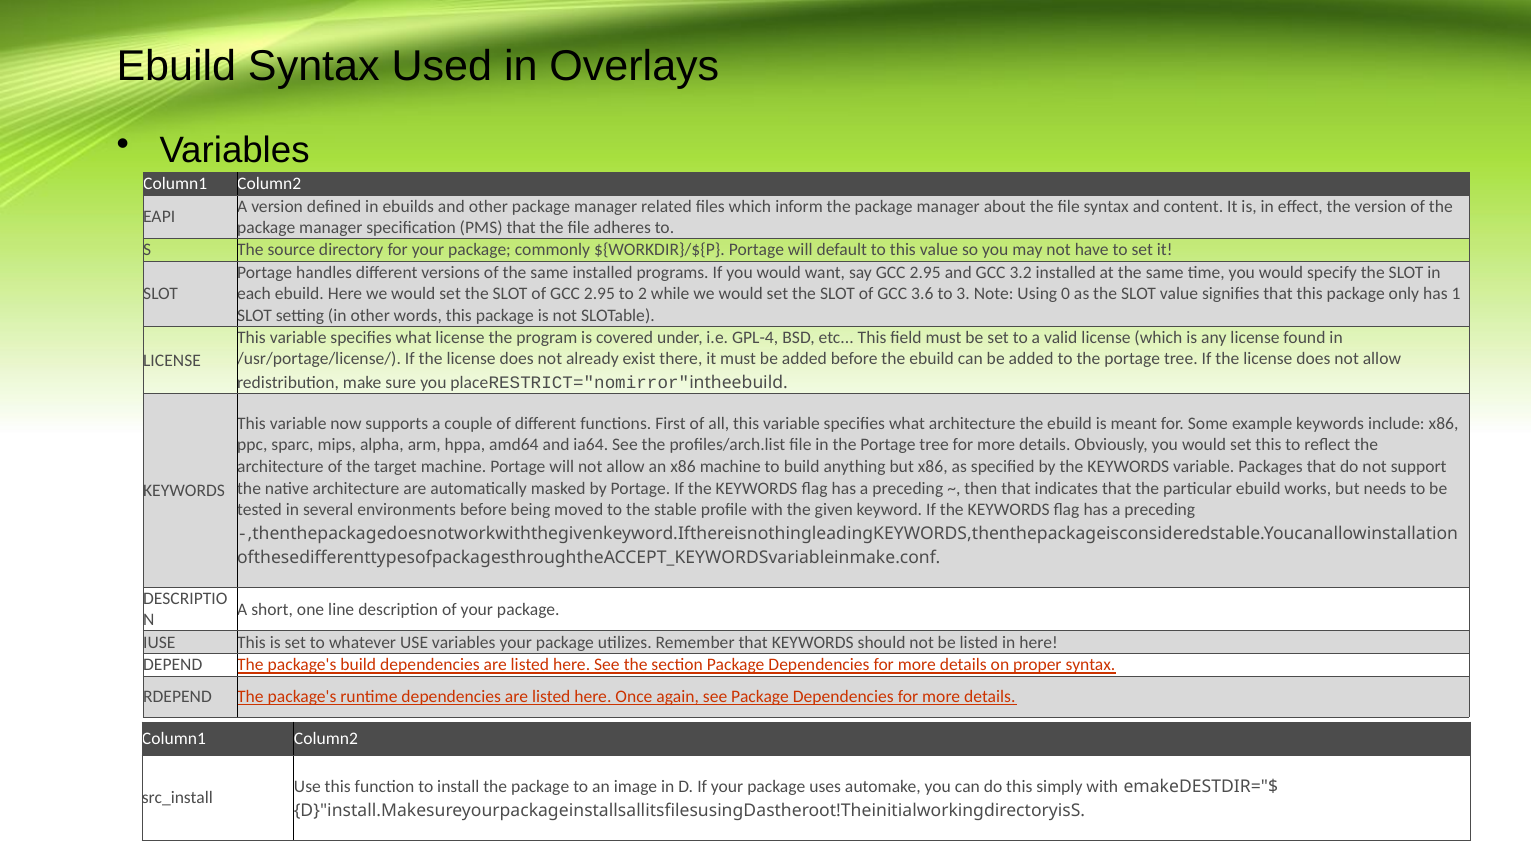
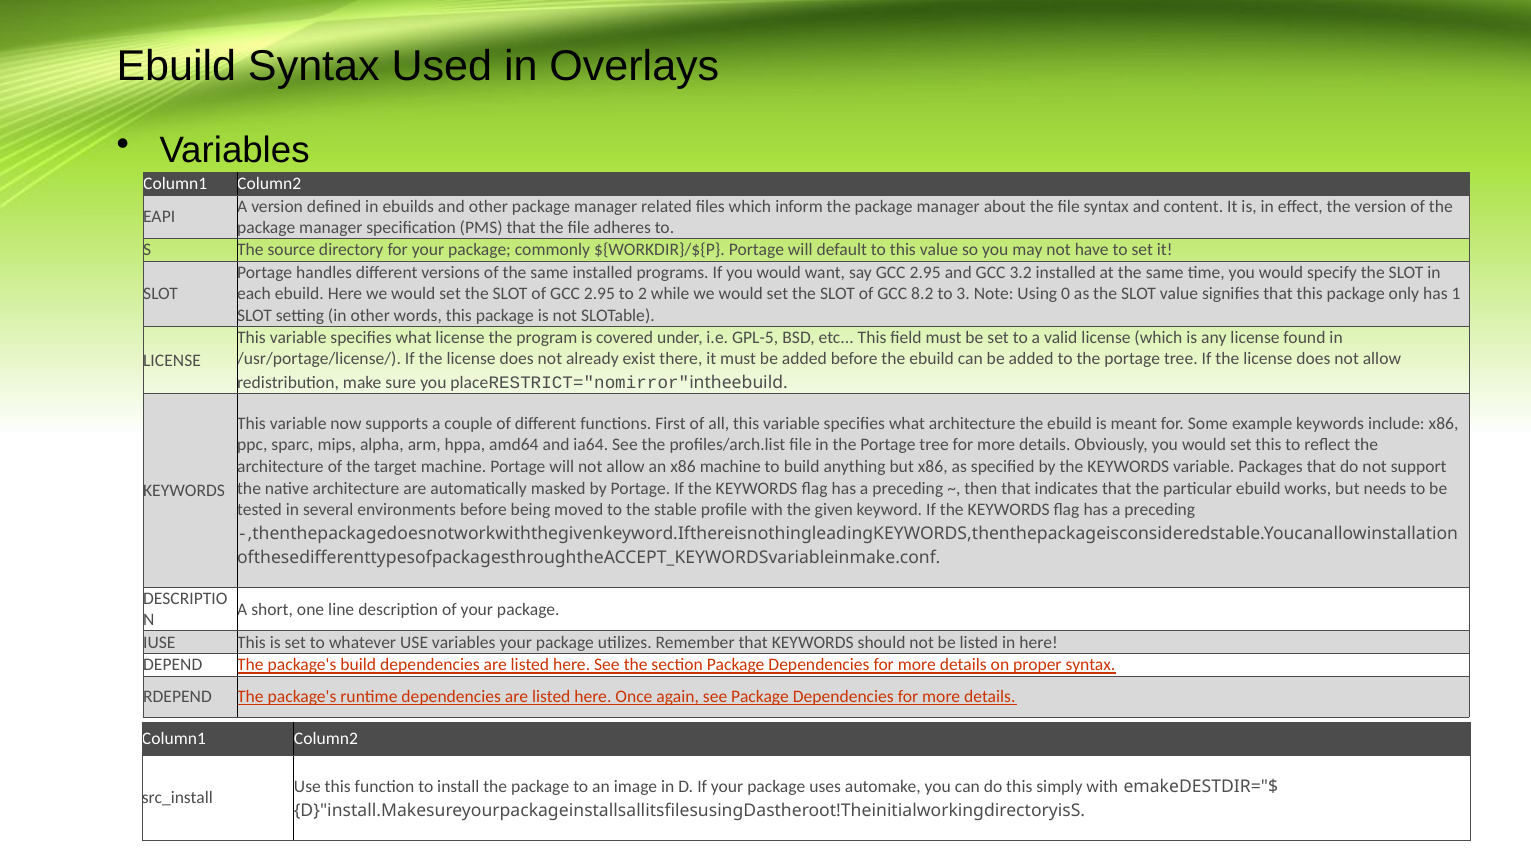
3.6: 3.6 -> 8.2 (922, 294)
GPL-4: GPL-4 -> GPL-5 (755, 337)
